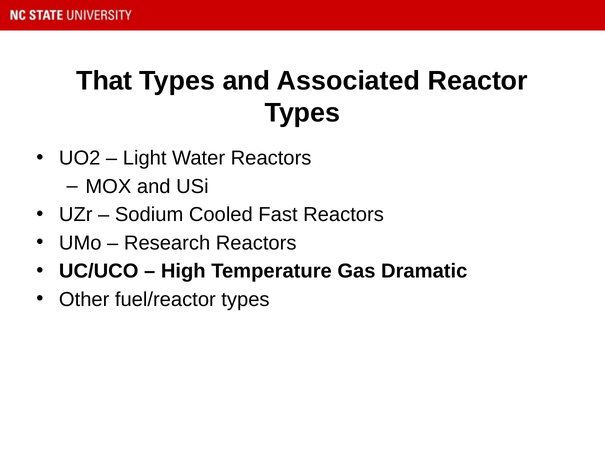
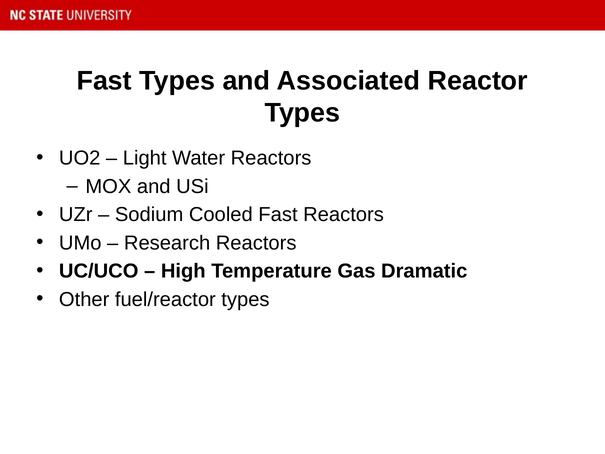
That: That -> Fast (104, 81)
